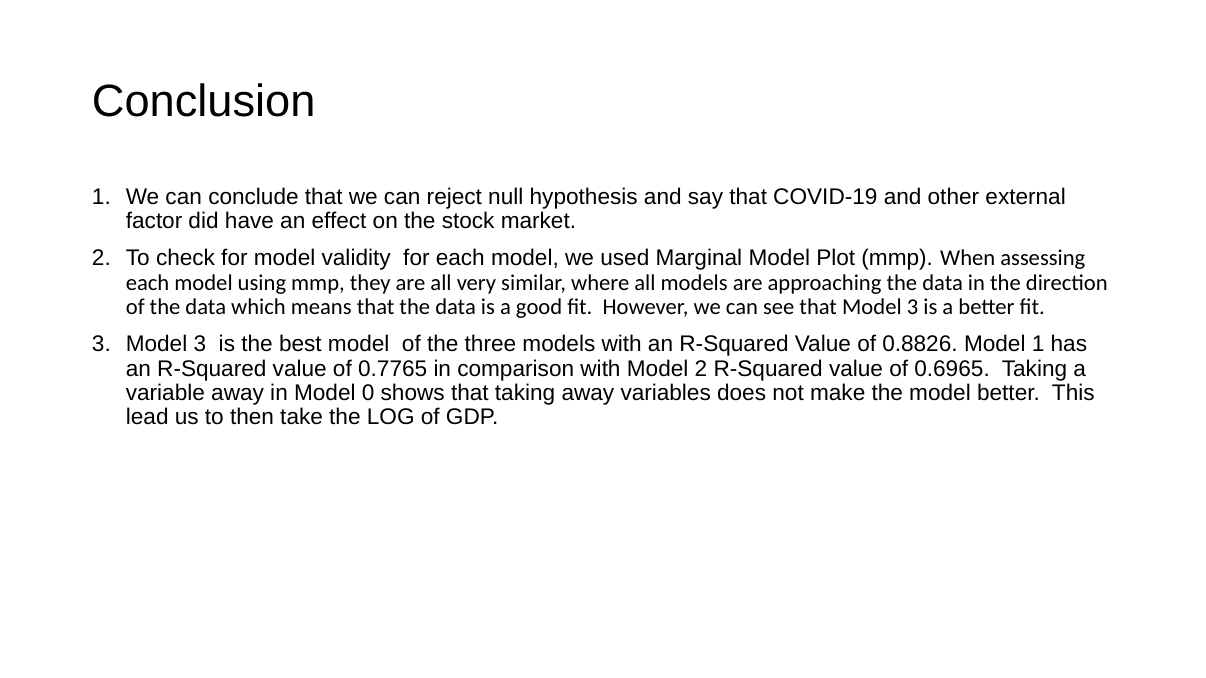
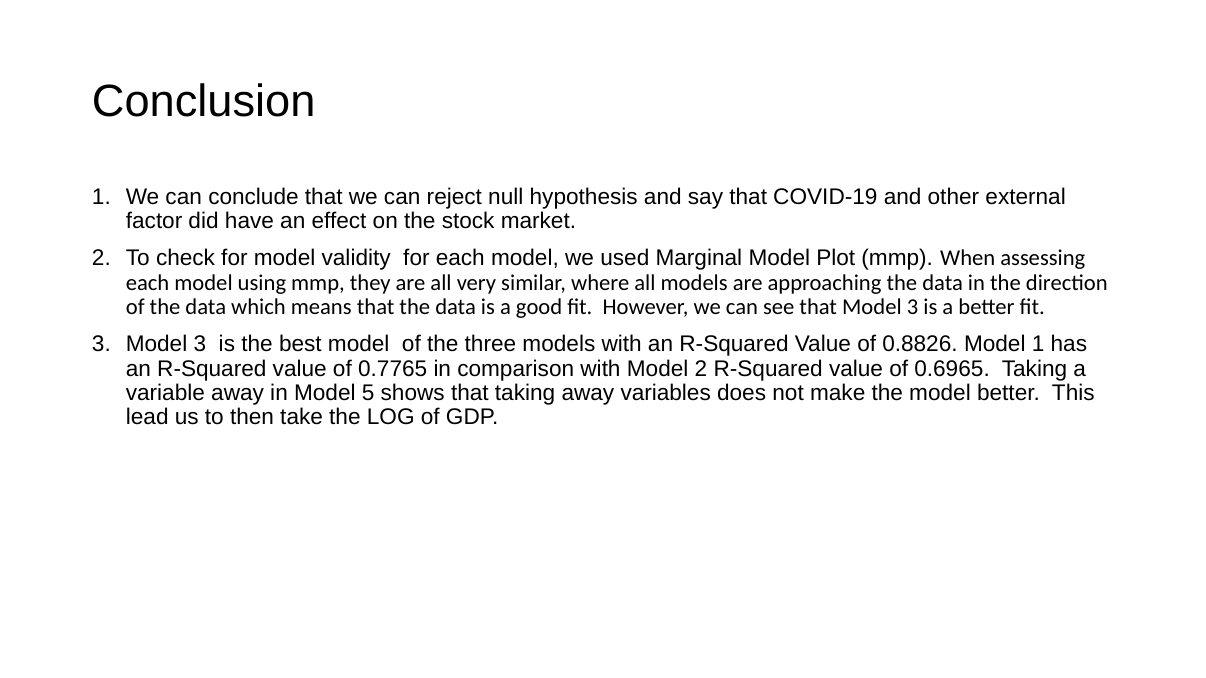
0: 0 -> 5 (368, 393)
